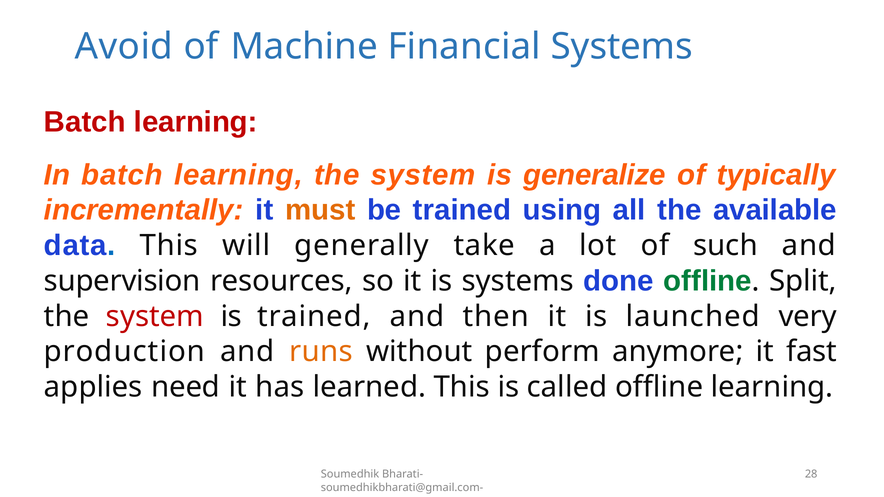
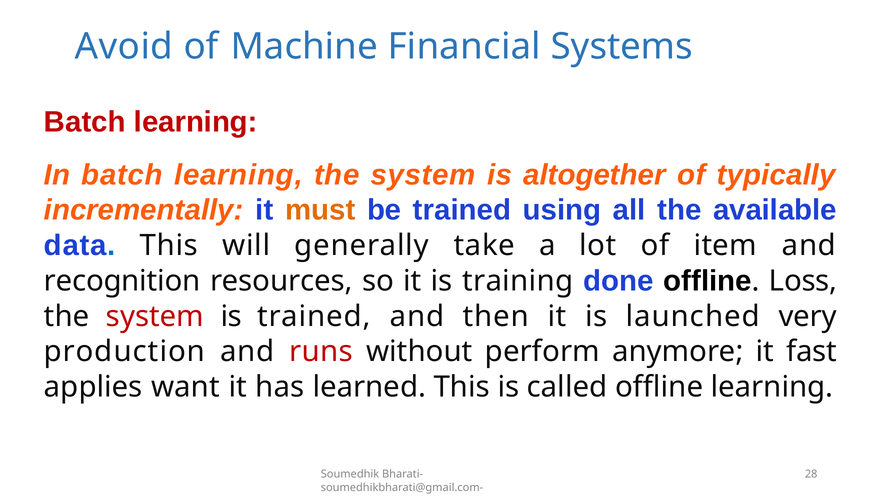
generalize: generalize -> altogether (594, 175)
such: such -> item (725, 246)
supervision: supervision -> recognition (122, 281)
is systems: systems -> training (518, 281)
offline colour: green -> black (708, 281)
Split: Split -> Loss (803, 281)
runs colour: orange -> red (321, 352)
need: need -> want (186, 387)
